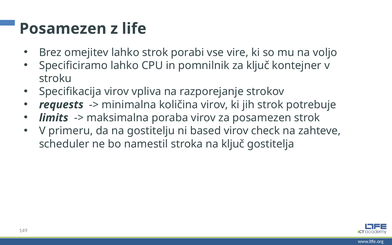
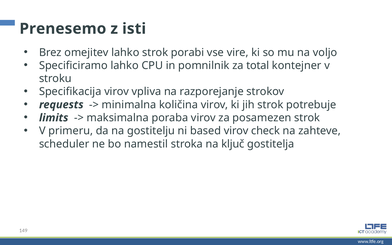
Posamezen: Posamezen -> Prenesemo (63, 29)
life: life -> isti (134, 29)
za ključ: ključ -> total (258, 65)
